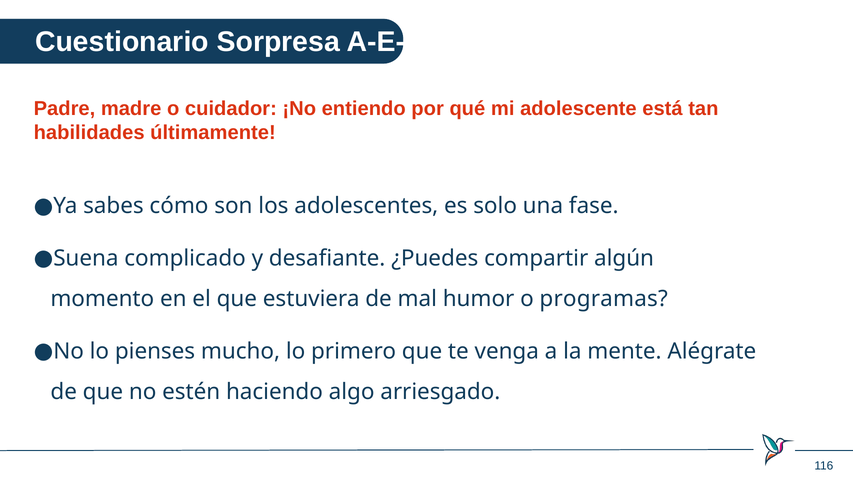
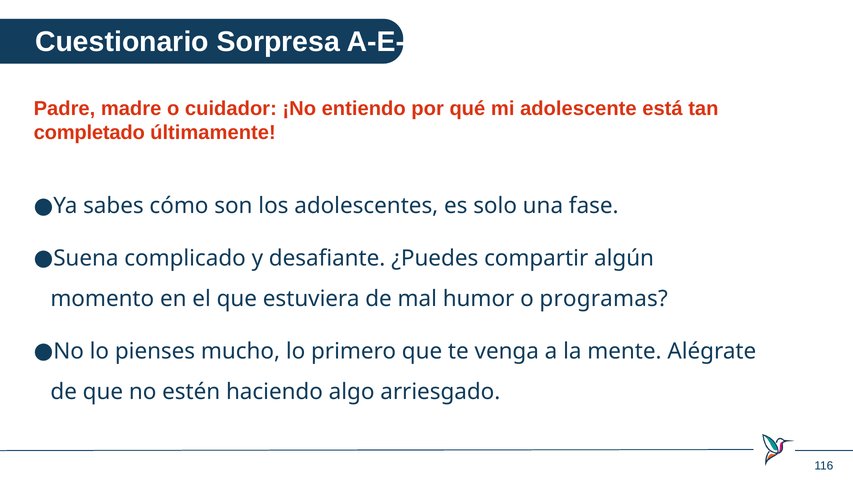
habilidades: habilidades -> completado (89, 133)
